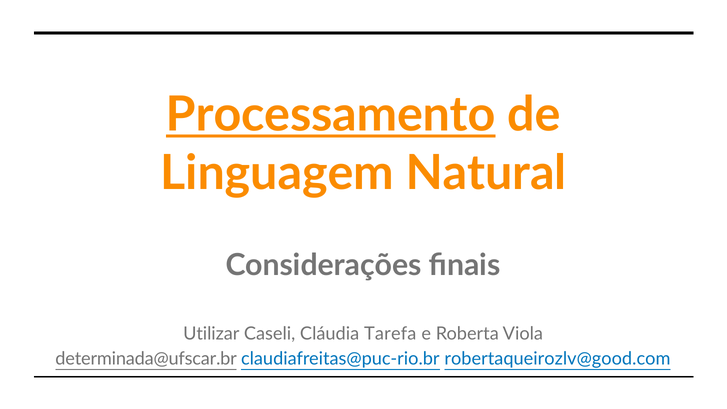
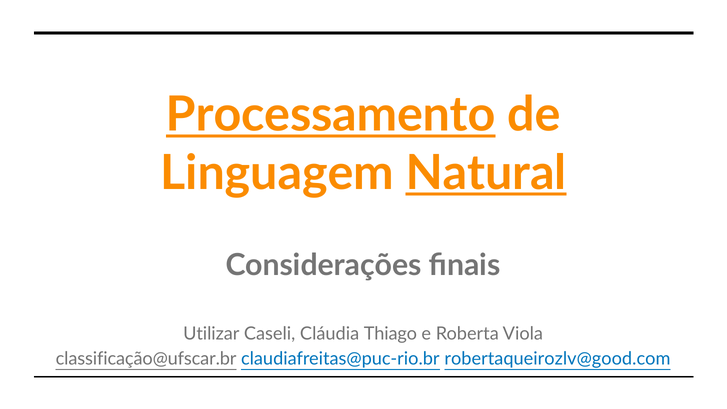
Natural underline: none -> present (486, 173)
Tarefa: Tarefa -> Thiago (390, 334)
determinada@ufscar.br: determinada@ufscar.br -> classificação@ufscar.br (146, 359)
